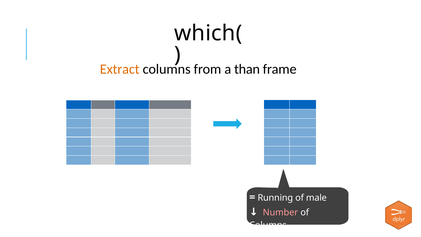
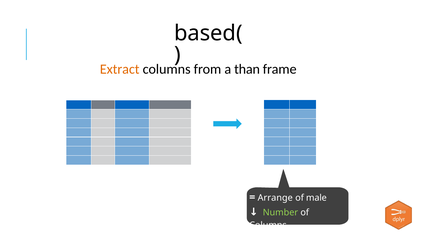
which(: which( -> based( (208, 33)
Running: Running -> Arrange (275, 198)
Number colour: pink -> light green (280, 212)
